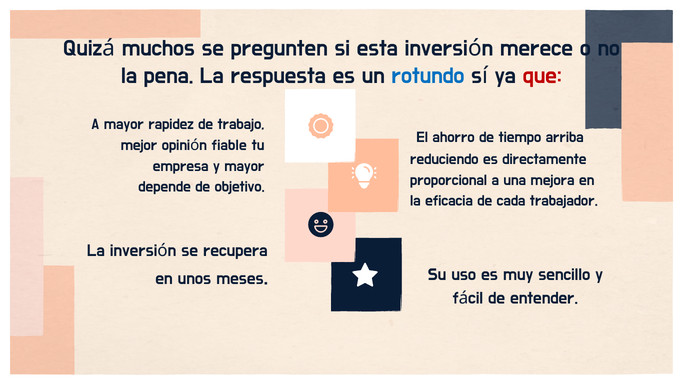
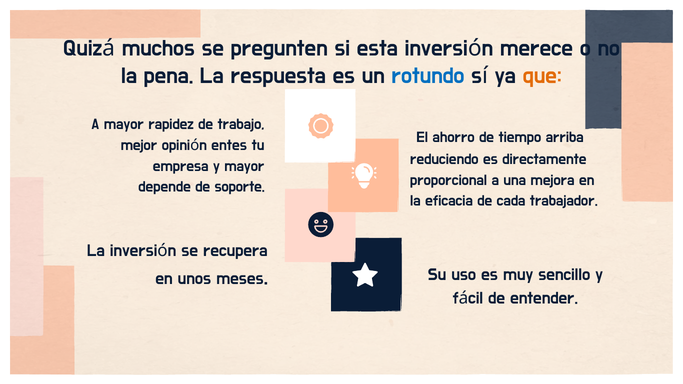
que colour: red -> orange (542, 76)
fiable: fiable -> entes (229, 145)
objetivo: objetivo -> soporte (240, 187)
